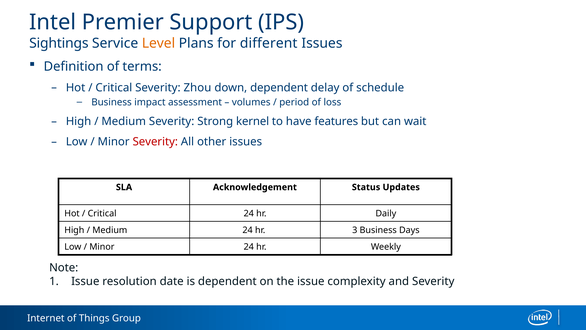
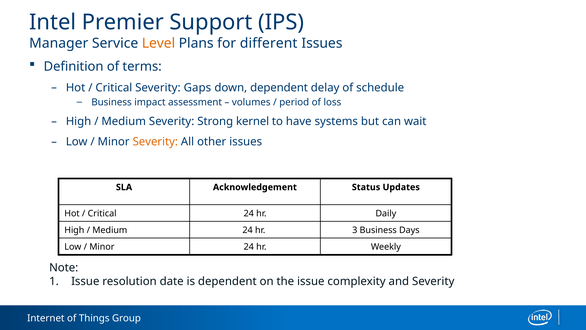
Sightings: Sightings -> Manager (59, 43)
Zhou: Zhou -> Gaps (197, 88)
features: features -> systems (336, 121)
Severity colour: red -> orange (155, 142)
